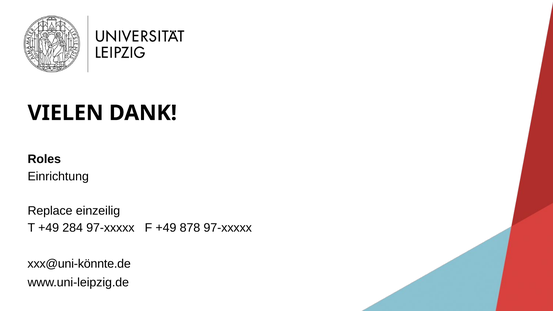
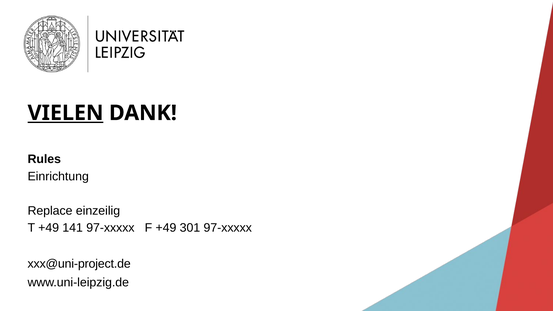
VIELEN underline: none -> present (66, 113)
Roles: Roles -> Rules (44, 159)
284: 284 -> 141 (73, 228)
878: 878 -> 301 (190, 228)
xxx@uni-könnte.de: xxx@uni-könnte.de -> xxx@uni-project.de (79, 264)
